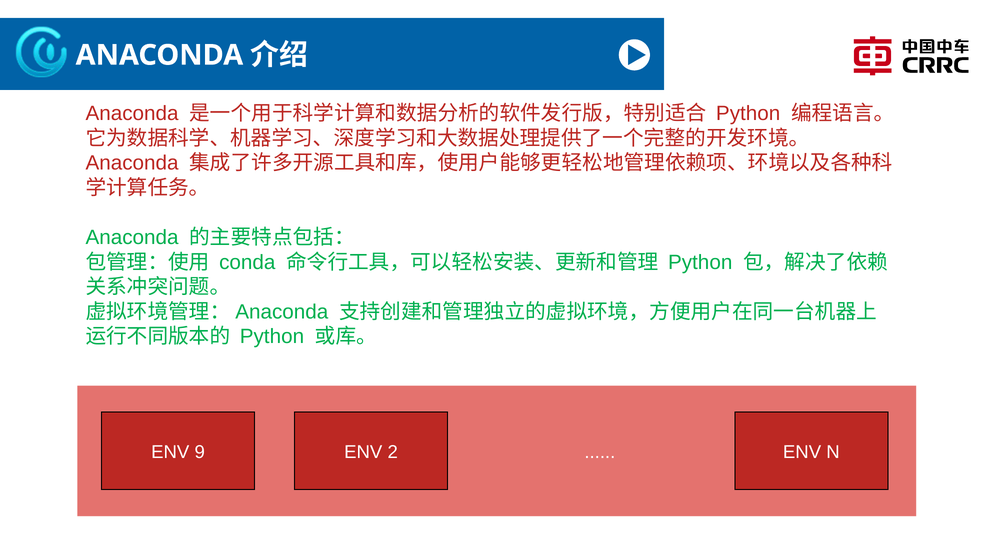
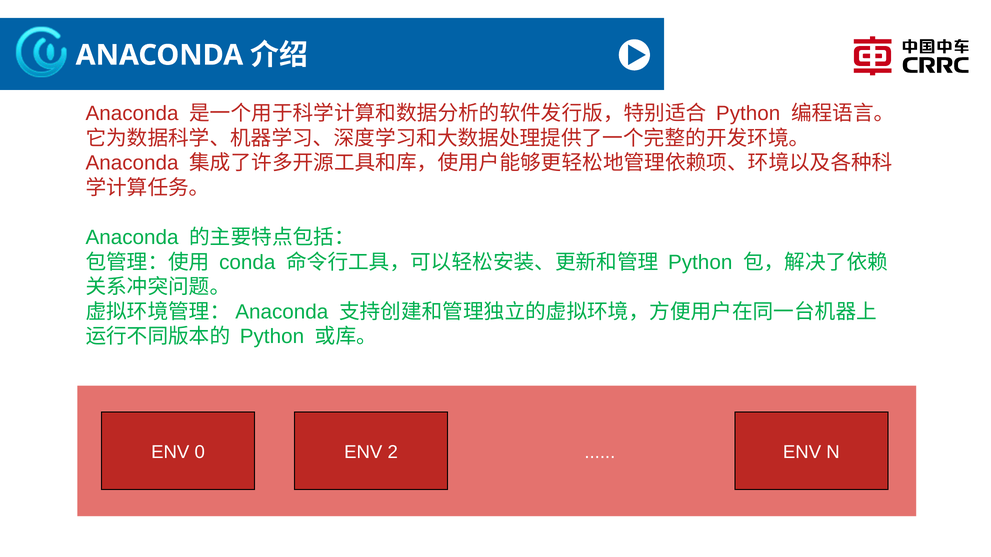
9: 9 -> 0 (200, 453)
